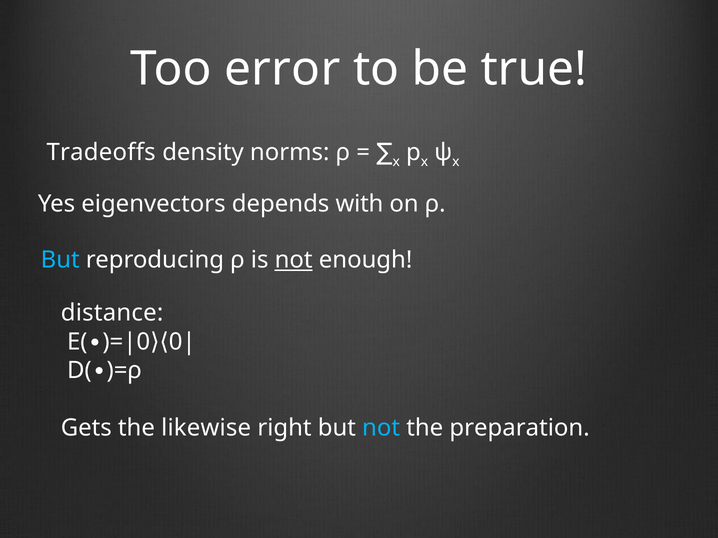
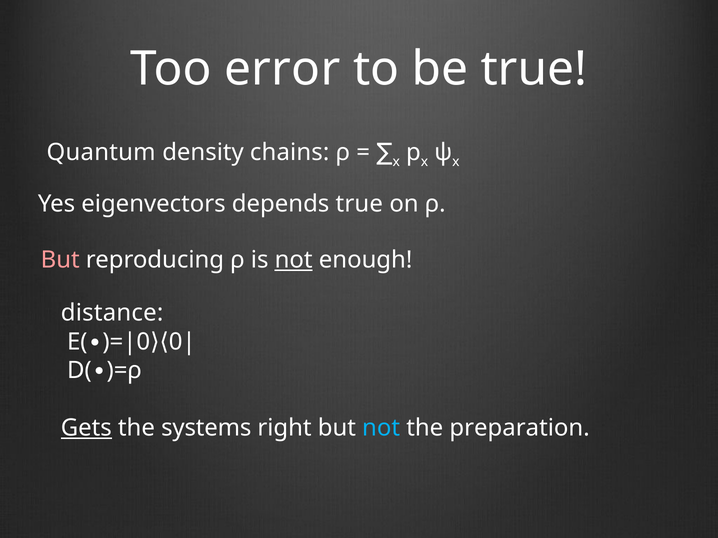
Tradeoffs: Tradeoffs -> Quantum (101, 153)
norms: norms -> chains (290, 153)
depends with: with -> true (359, 204)
But colour: light blue -> pink (60, 260)
Gets underline: none -> present (86, 428)
likewise: likewise -> systems (206, 428)
